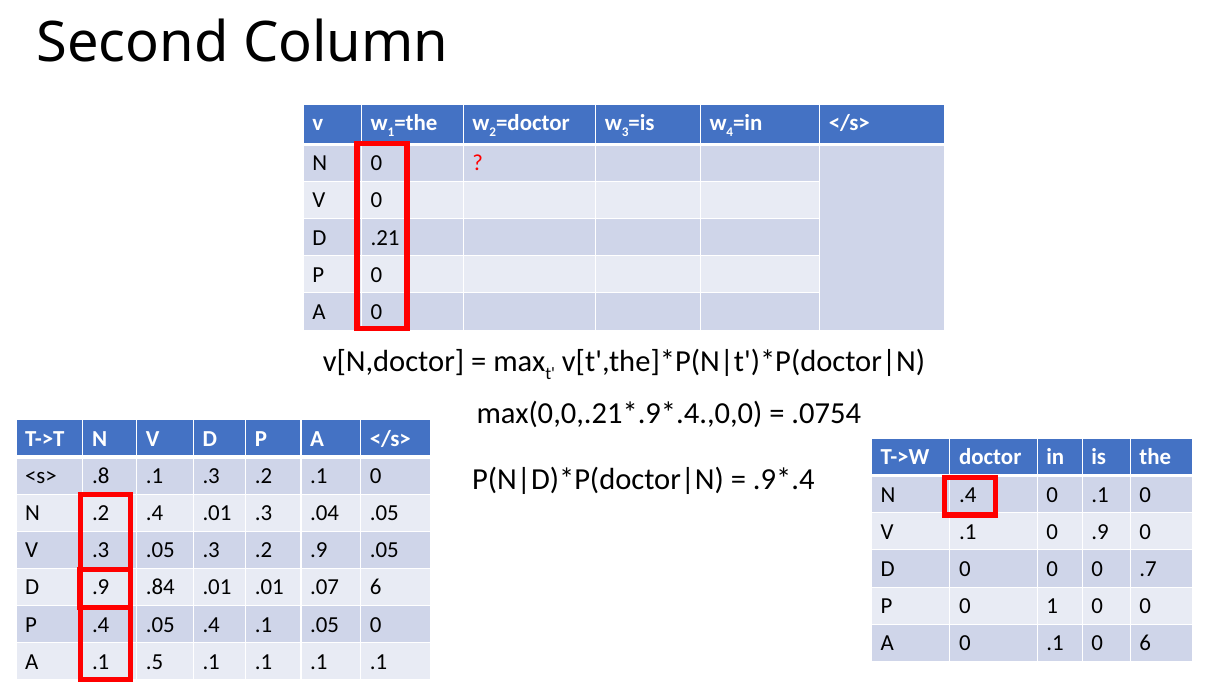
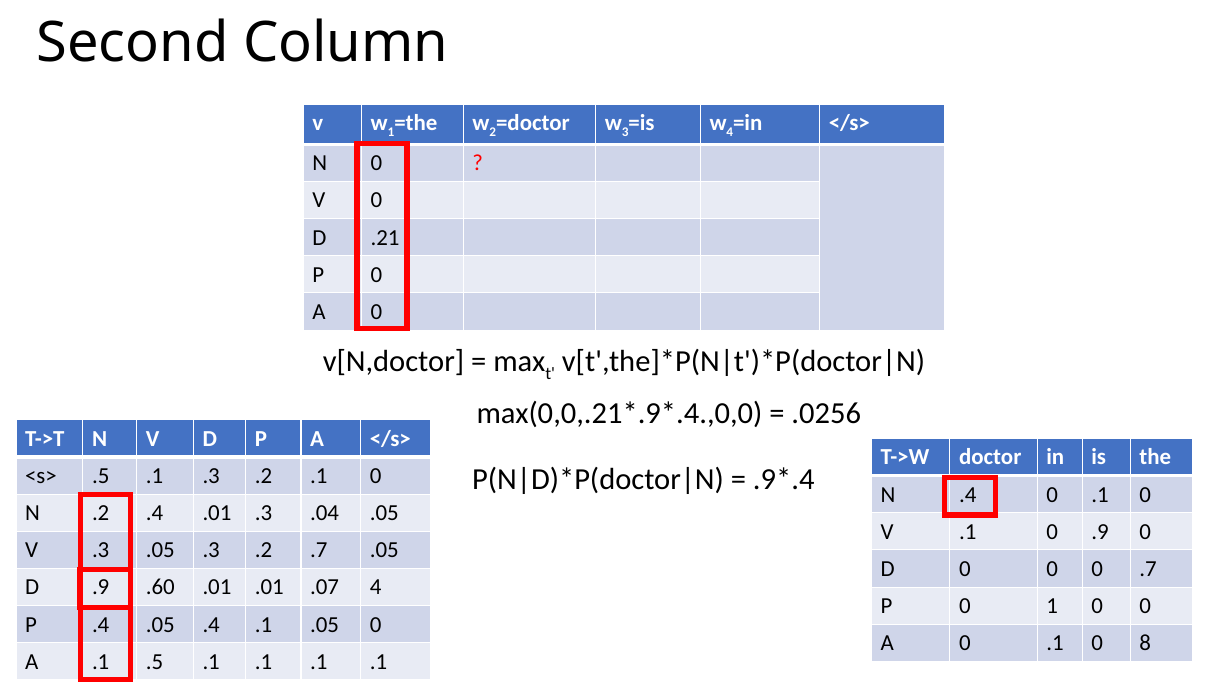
.0754: .0754 -> .0256 (826, 413)
<s> .8: .8 -> .5 (101, 476)
.2 .9: .9 -> .7 (319, 550)
.84: .84 -> .60 (160, 588)
.07 6: 6 -> 4 (376, 588)
0 6: 6 -> 8 (1145, 643)
